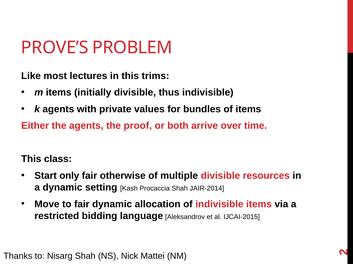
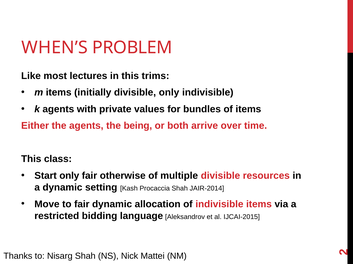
PROVE’S: PROVE’S -> WHEN’S (55, 48)
divisible thus: thus -> only (169, 93)
proof: proof -> being (138, 126)
